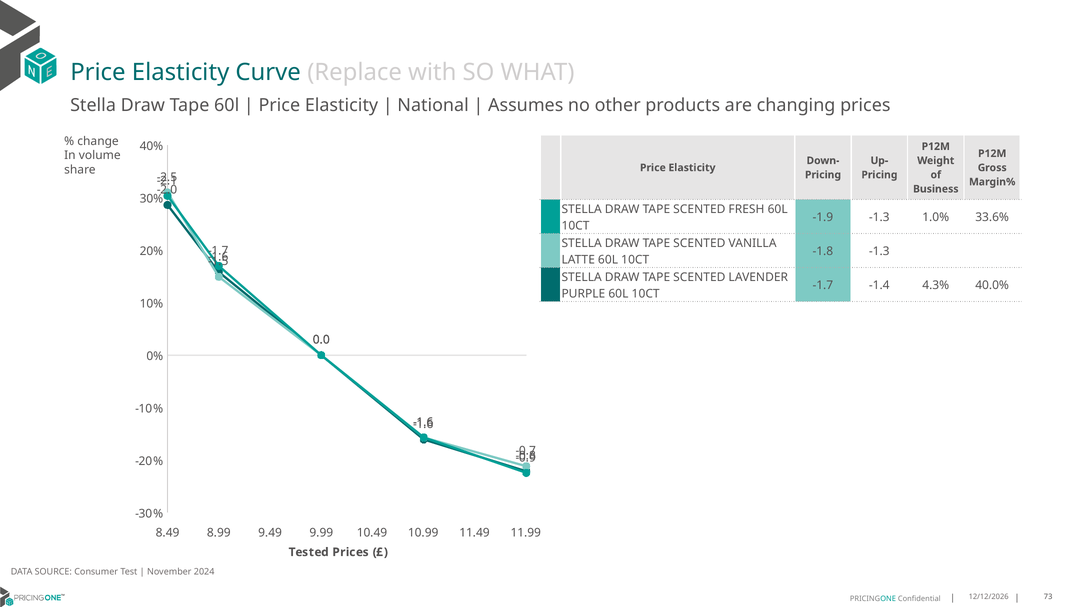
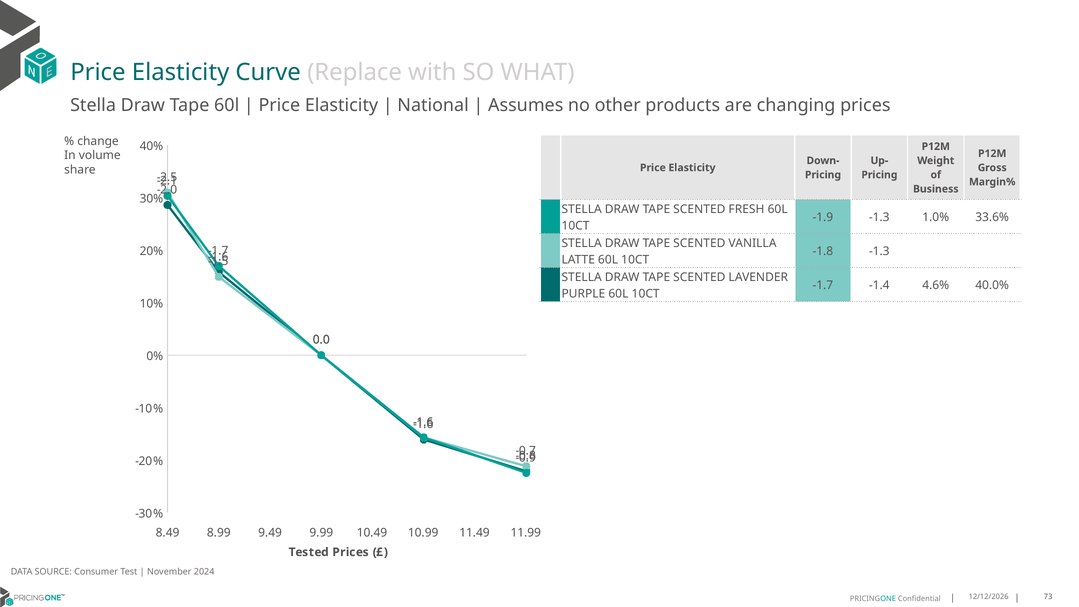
4.3%: 4.3% -> 4.6% (936, 285)
